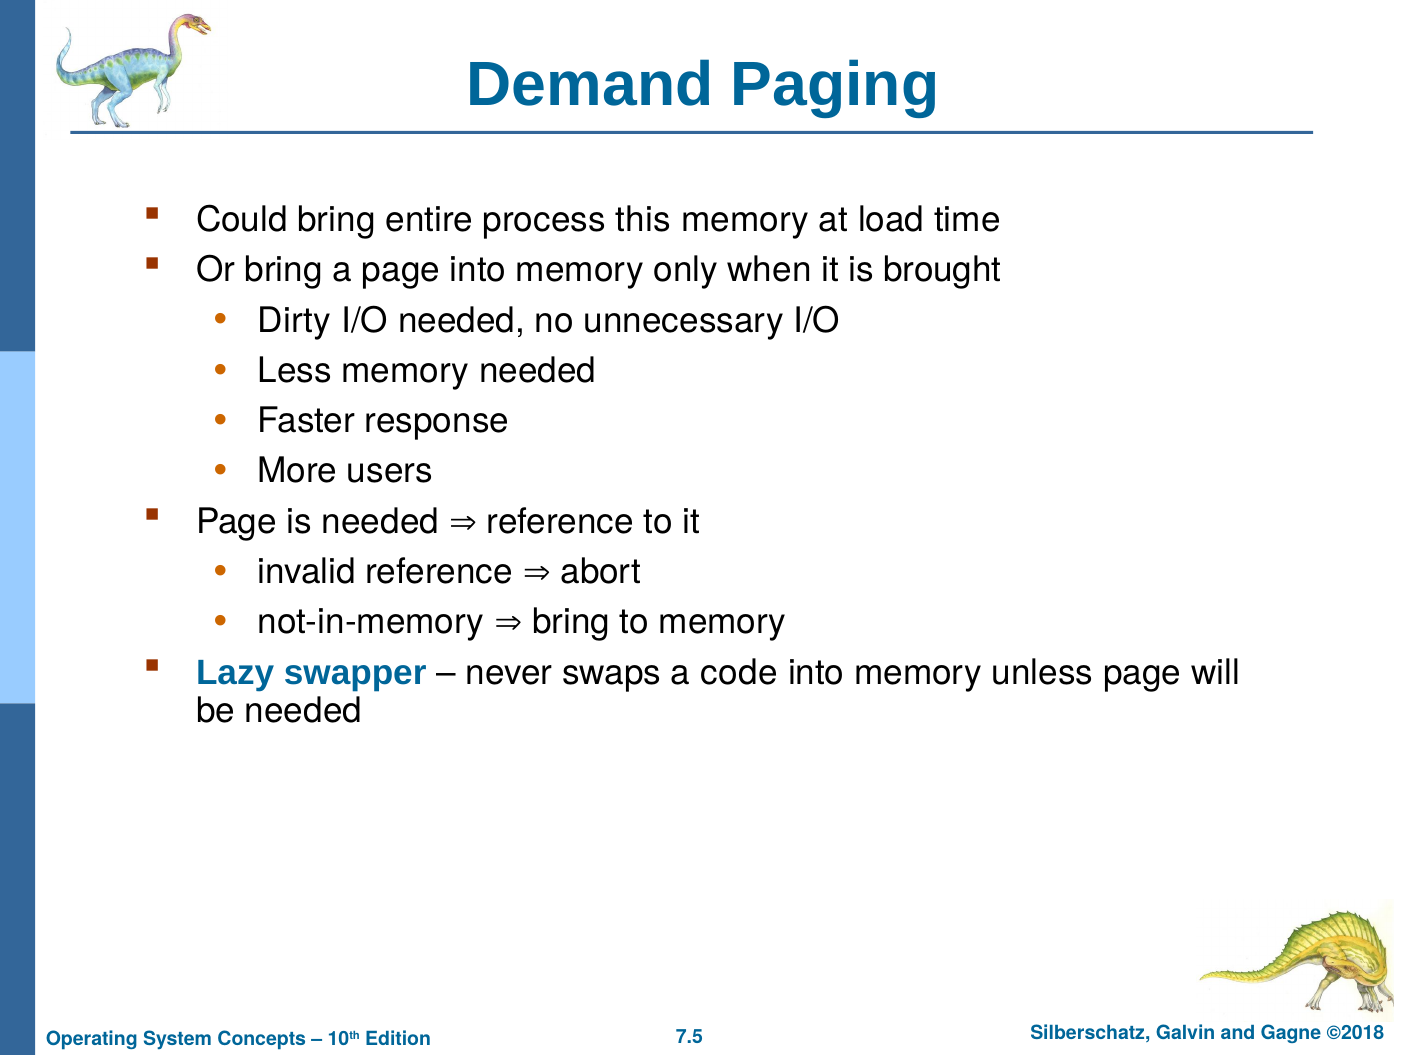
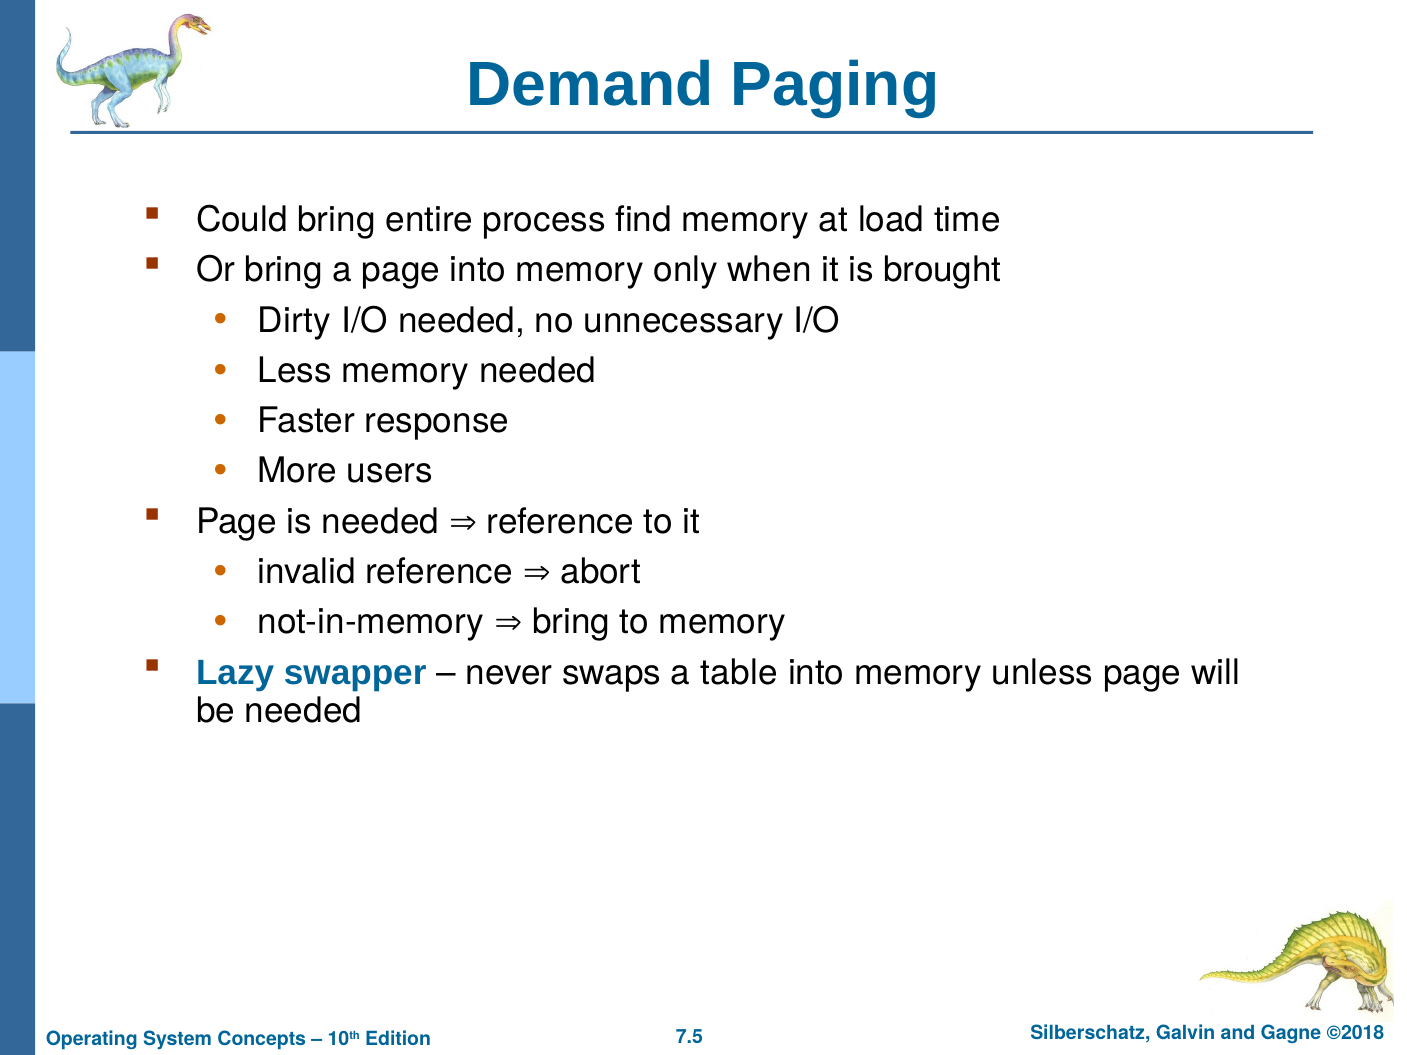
this: this -> find (644, 220)
code: code -> table (739, 673)
